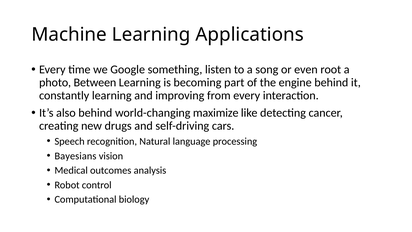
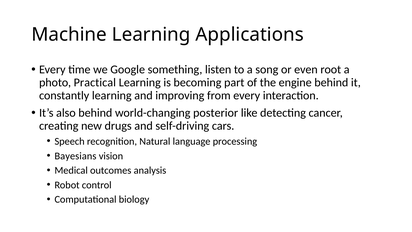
Between: Between -> Practical (95, 83)
maximize: maximize -> posterior (216, 113)
